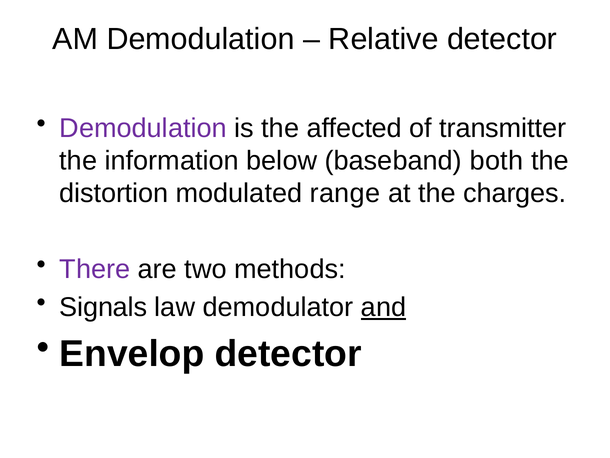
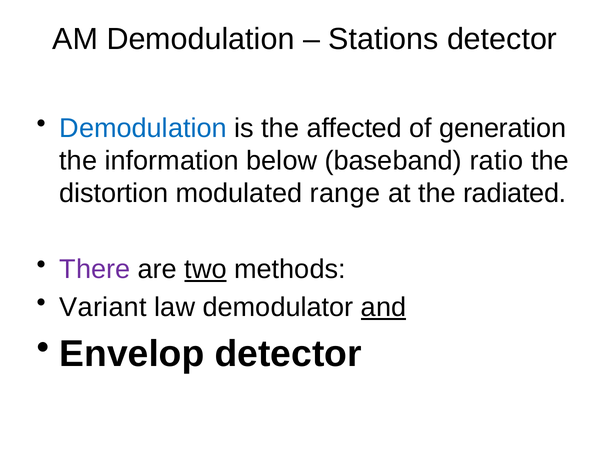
Relative: Relative -> Stations (384, 39)
Demodulation colour: purple -> blue (143, 128)
transmitter: transmitter -> generation (503, 128)
both: both -> ratio (496, 161)
charges: charges -> radiated (515, 193)
two underline: none -> present (206, 269)
Signals: Signals -> Variant (103, 307)
